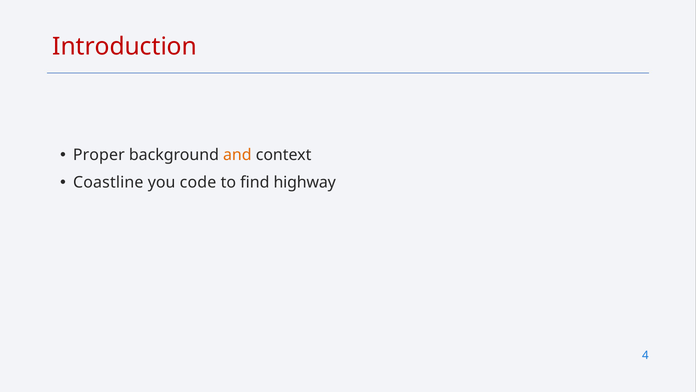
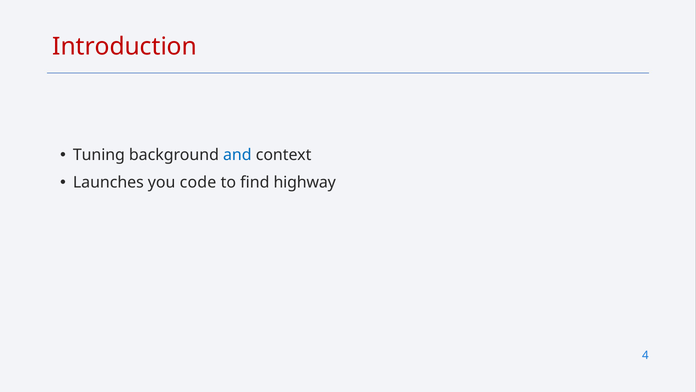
Proper: Proper -> Tuning (99, 155)
and colour: orange -> blue (237, 155)
Coastline: Coastline -> Launches (108, 182)
